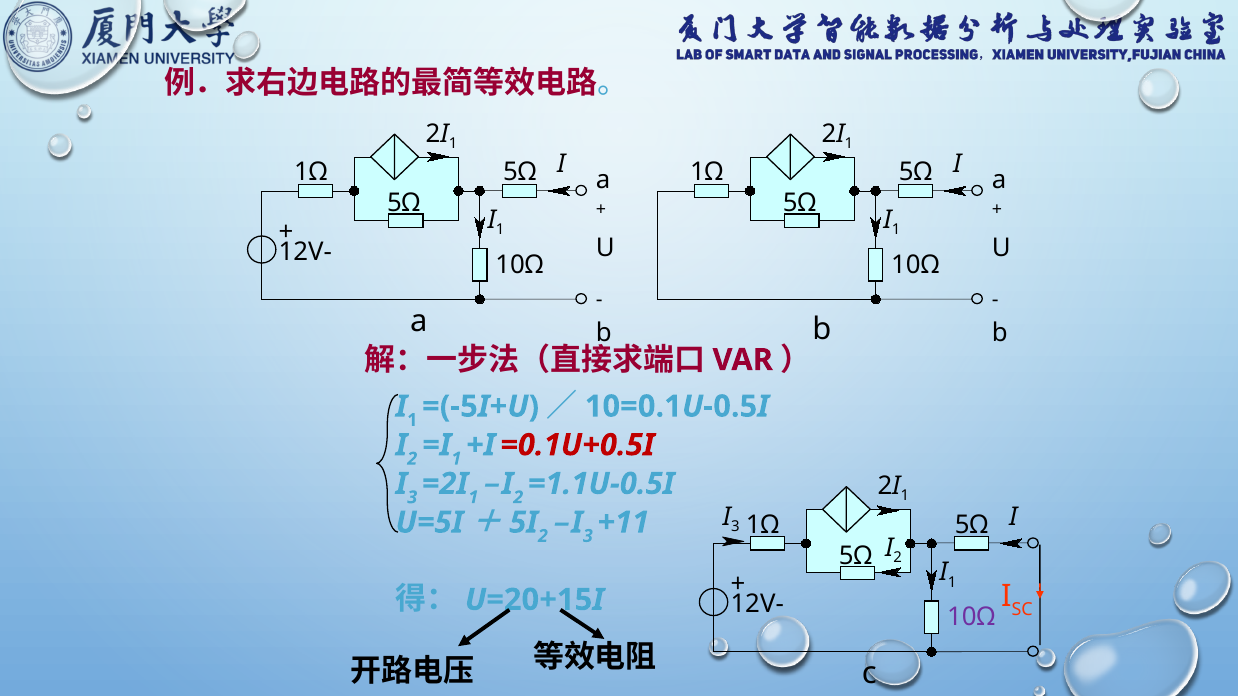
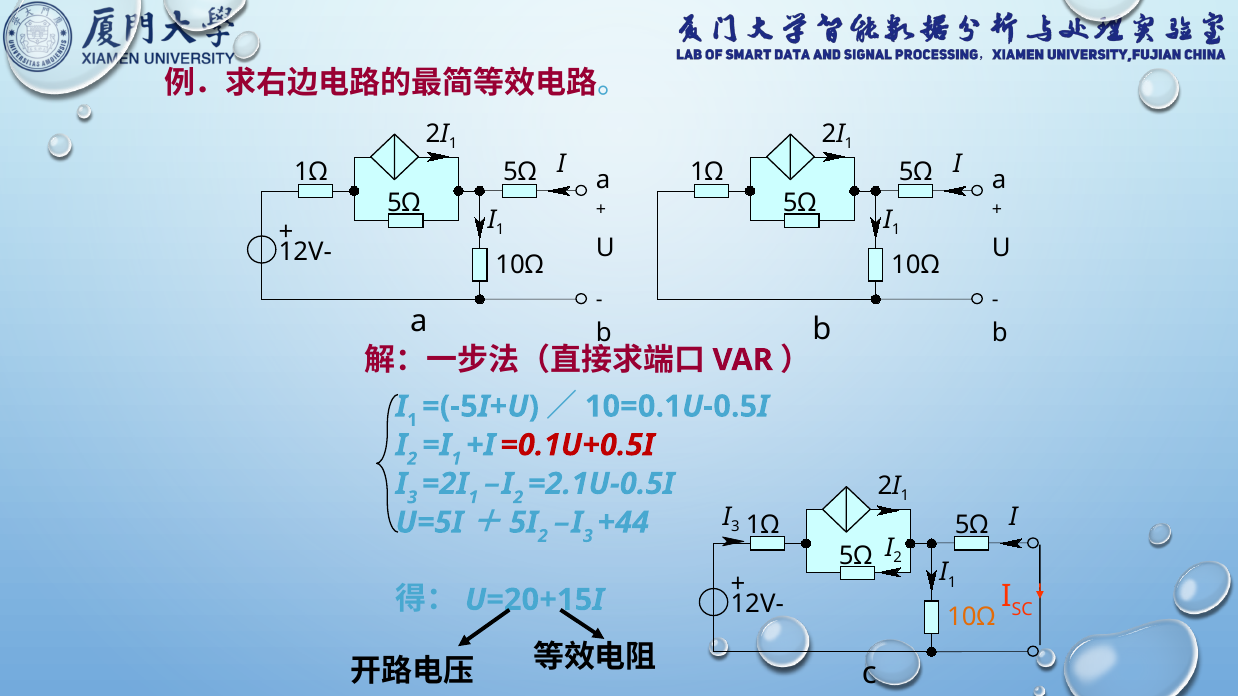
=1.1U-0.5I: =1.1U-0.5I -> =2.1U-0.5I (601, 484)
+11: +11 -> +44 (623, 523)
10Ω colour: purple -> orange (971, 618)
